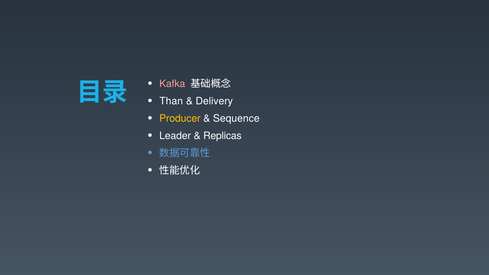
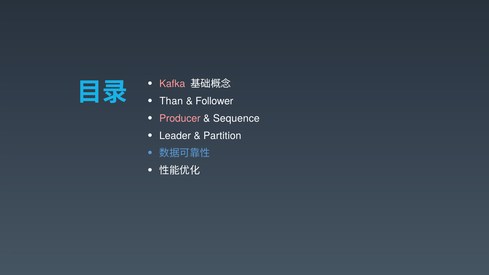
Delivery: Delivery -> Follower (214, 101)
Producer colour: yellow -> pink (180, 119)
Replicas: Replicas -> Partition (222, 136)
